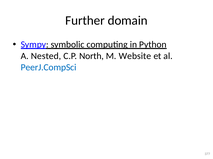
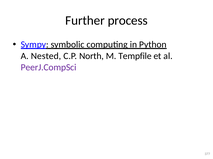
domain: domain -> process (128, 21)
Website: Website -> Tempfile (135, 56)
PeerJ.CompSci colour: blue -> purple (49, 68)
